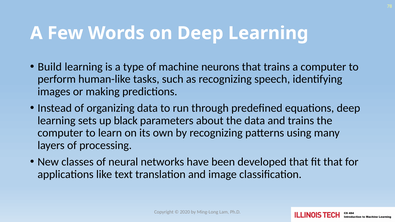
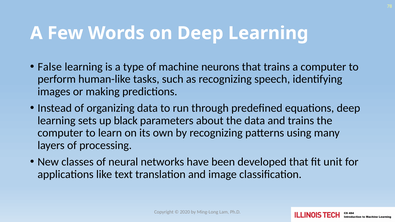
Build: Build -> False (50, 67)
fit that: that -> unit (333, 162)
